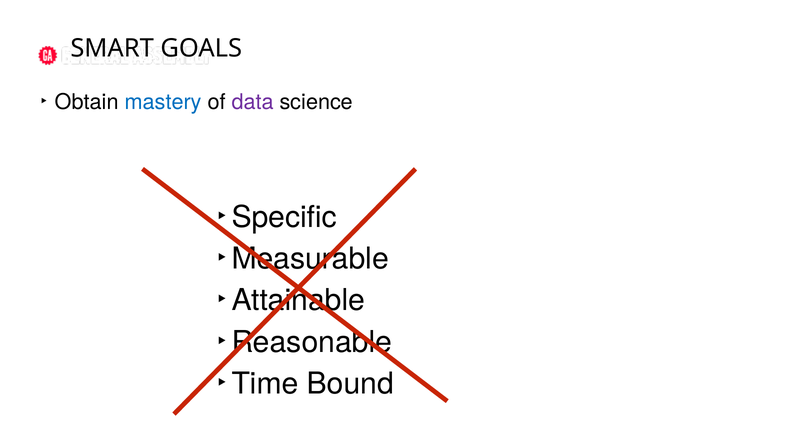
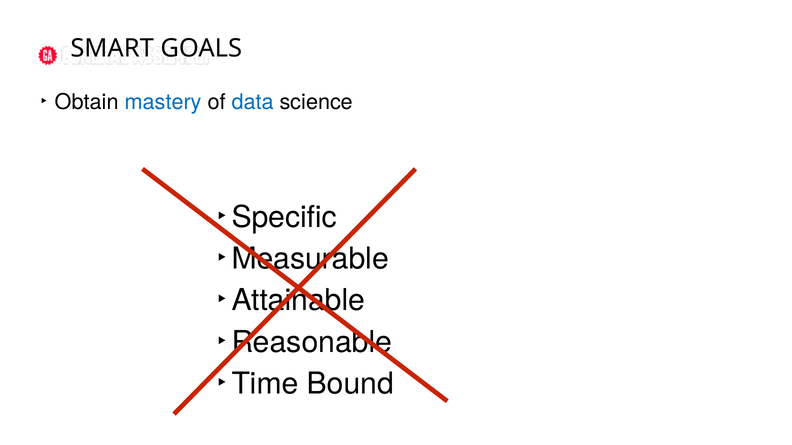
data colour: purple -> blue (253, 102)
